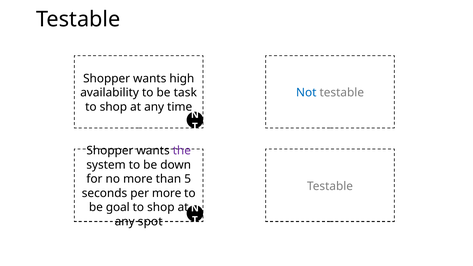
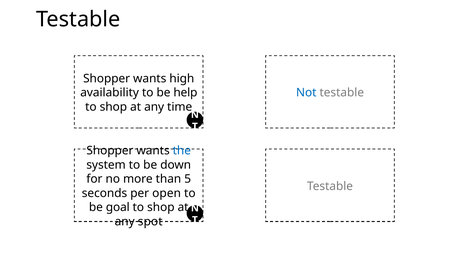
task: task -> help (185, 93)
the colour: purple -> blue (182, 151)
per more: more -> open (167, 193)
